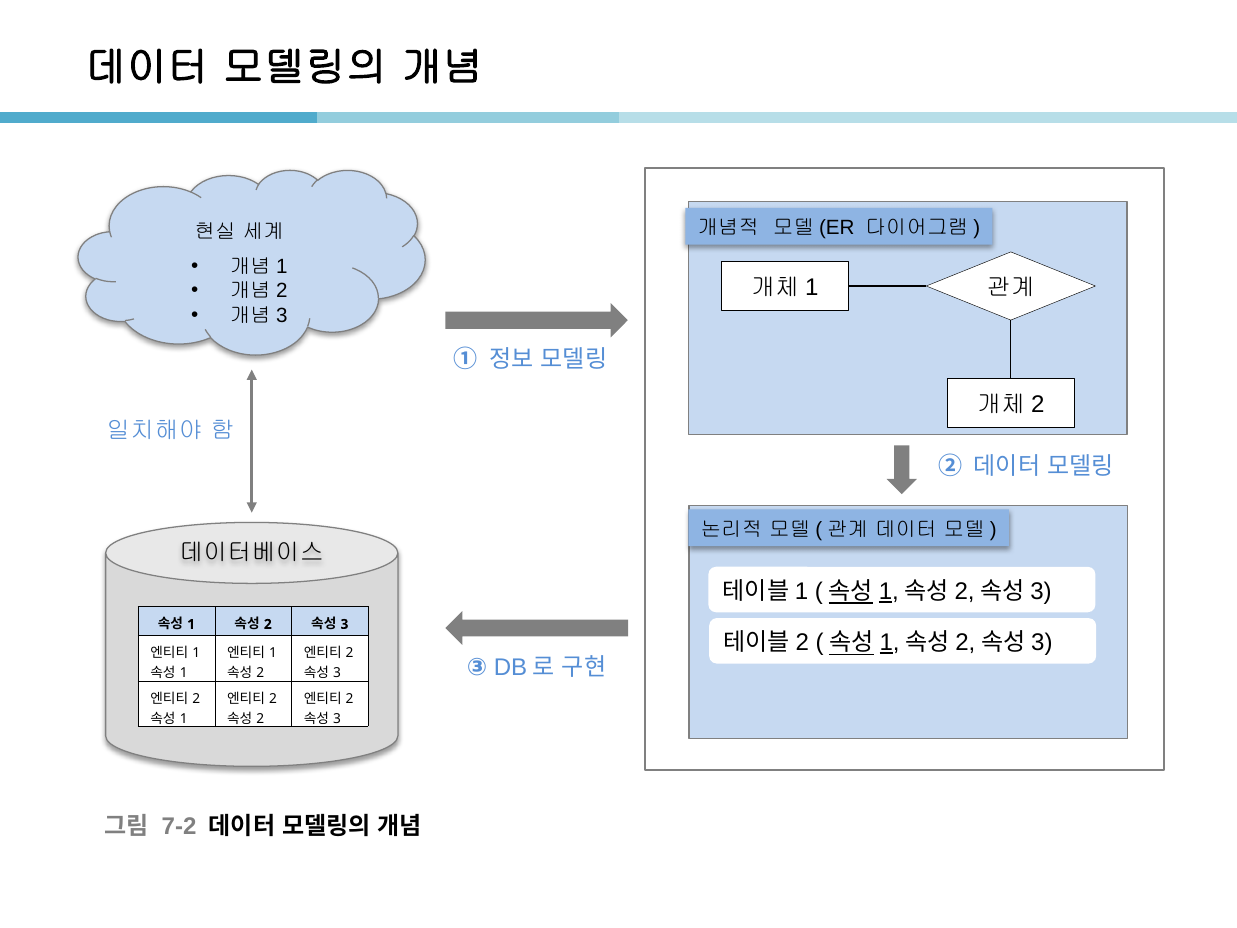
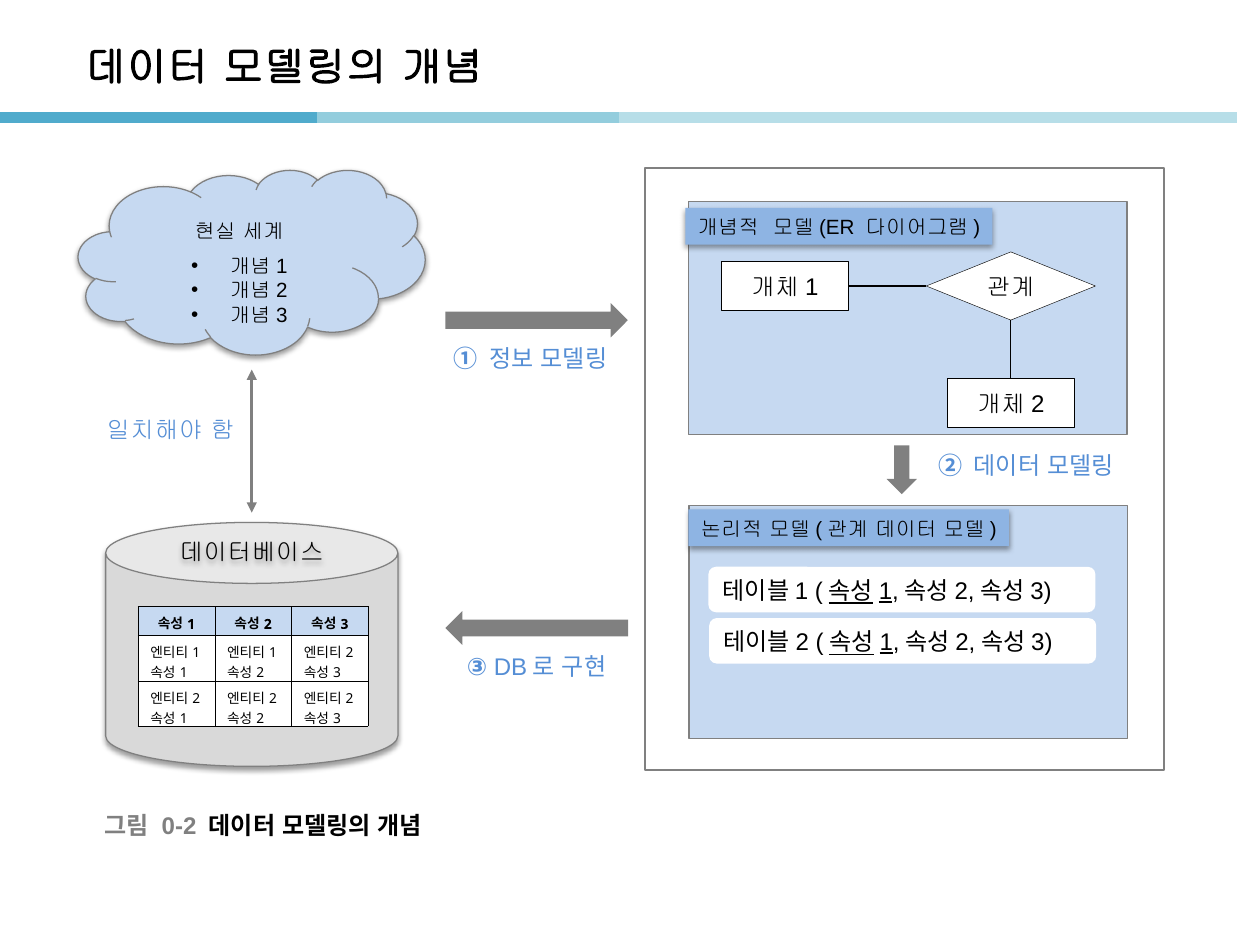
7-2: 7-2 -> 0-2 (179, 826)
